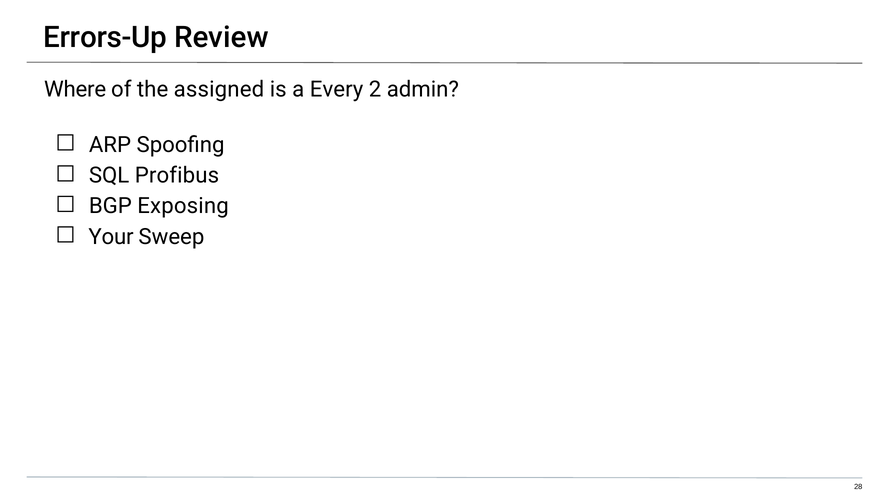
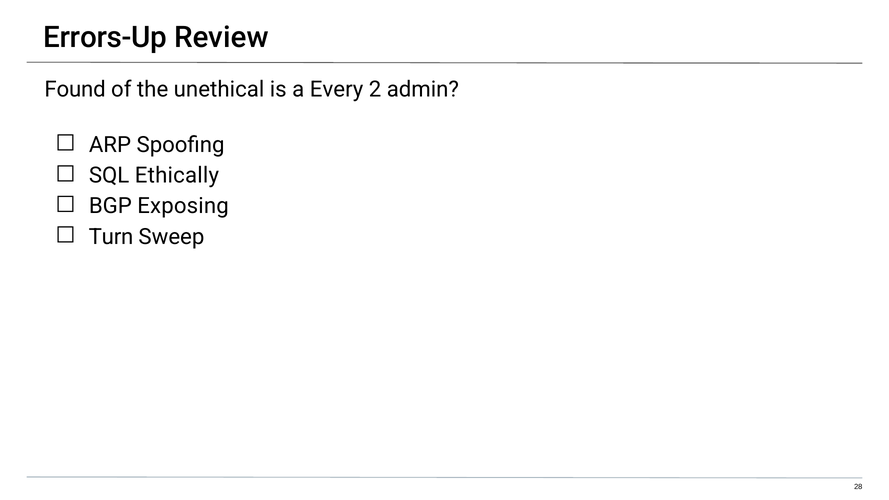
Where: Where -> Found (75, 90)
assigned: assigned -> unethical (219, 90)
Profibus: Profibus -> Ethically (177, 176)
Your: Your -> Turn (111, 237)
